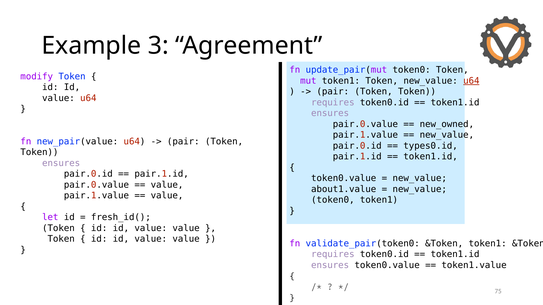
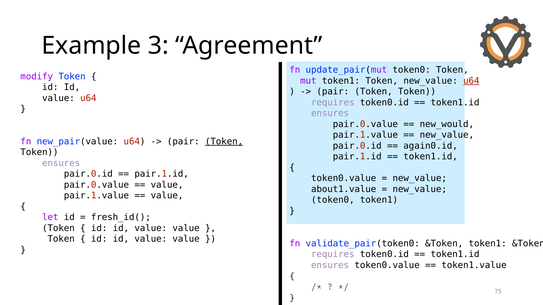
new_owned: new_owned -> new_would (447, 124)
Token underline: none -> present (224, 142)
types0.id: types0.id -> again0.id (431, 146)
